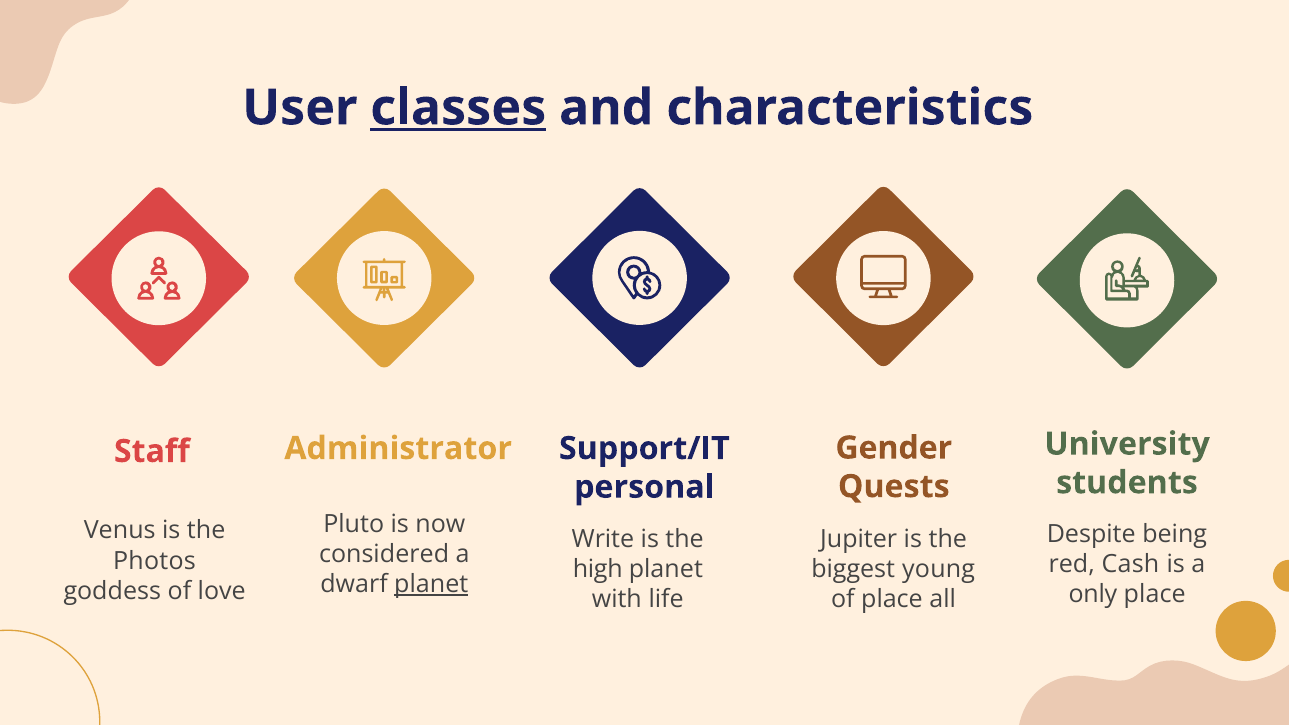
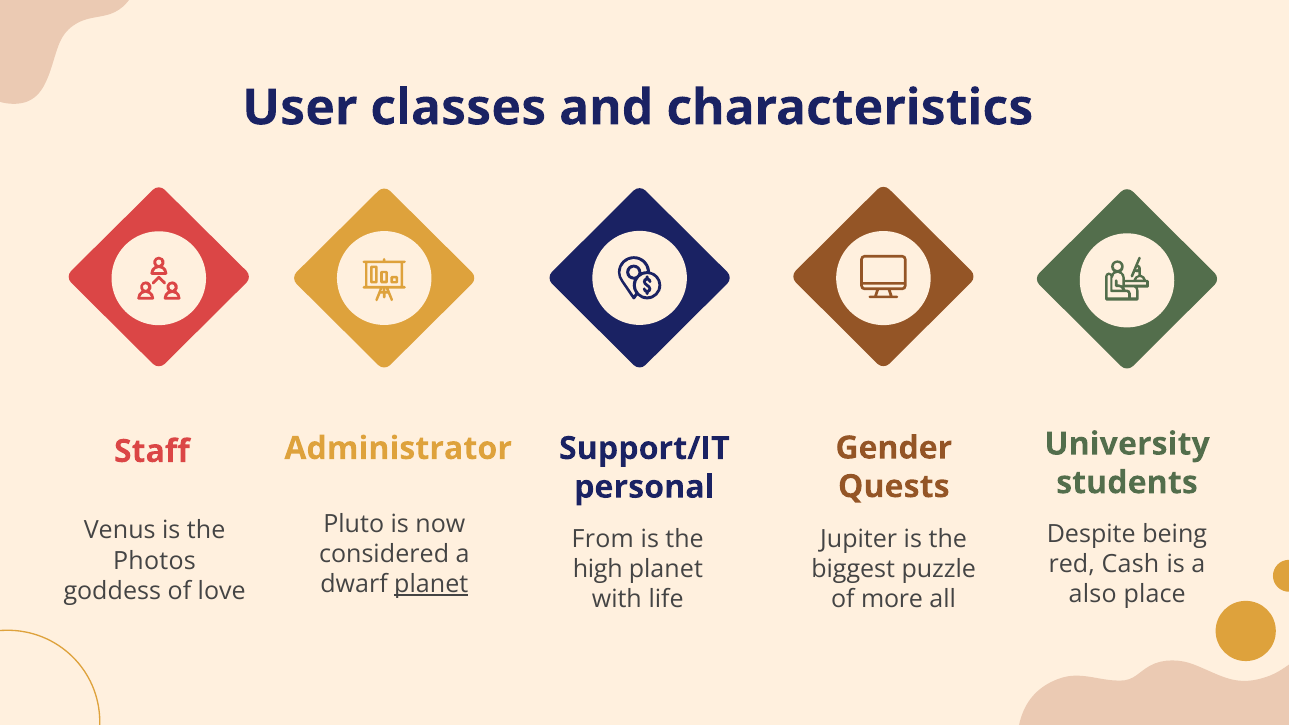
classes underline: present -> none (458, 108)
Write: Write -> From (603, 539)
young: young -> puzzle (939, 569)
only: only -> also (1093, 595)
of place: place -> more (892, 599)
